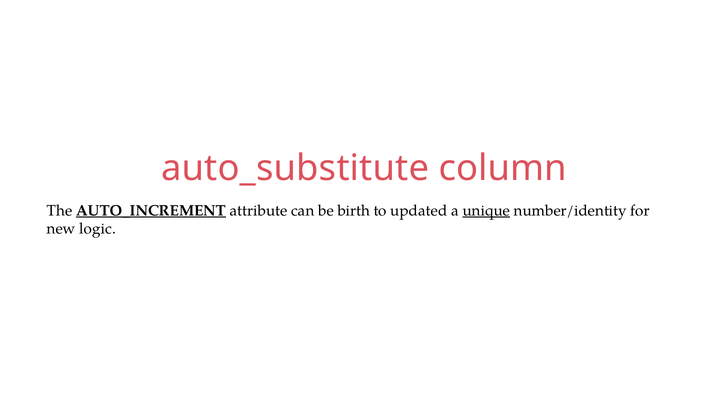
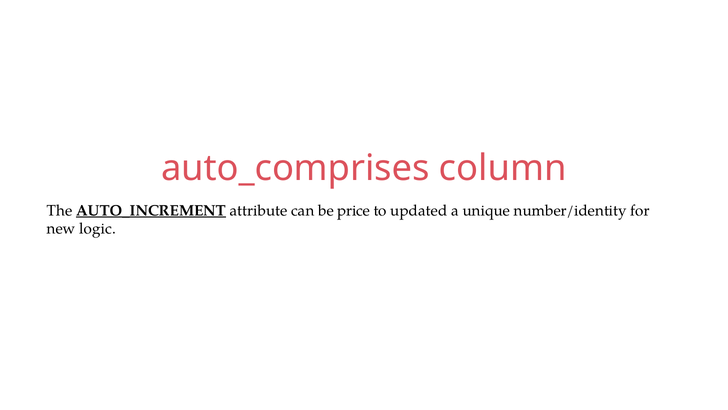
auto_substitute: auto_substitute -> auto_comprises (295, 168)
birth: birth -> price (354, 210)
unique underline: present -> none (486, 210)
